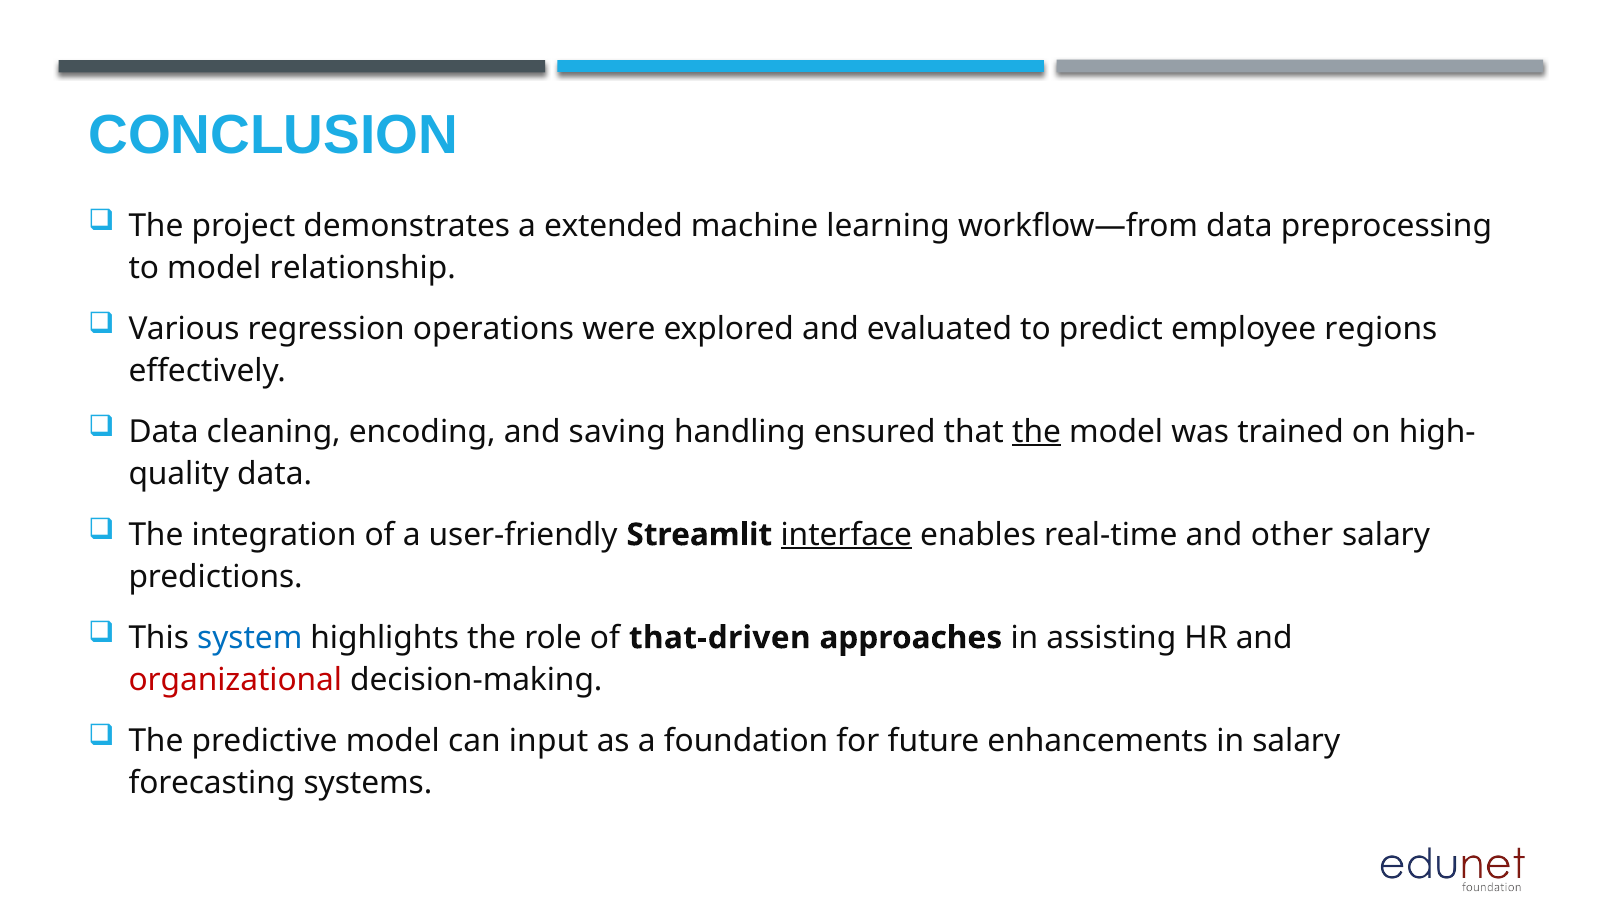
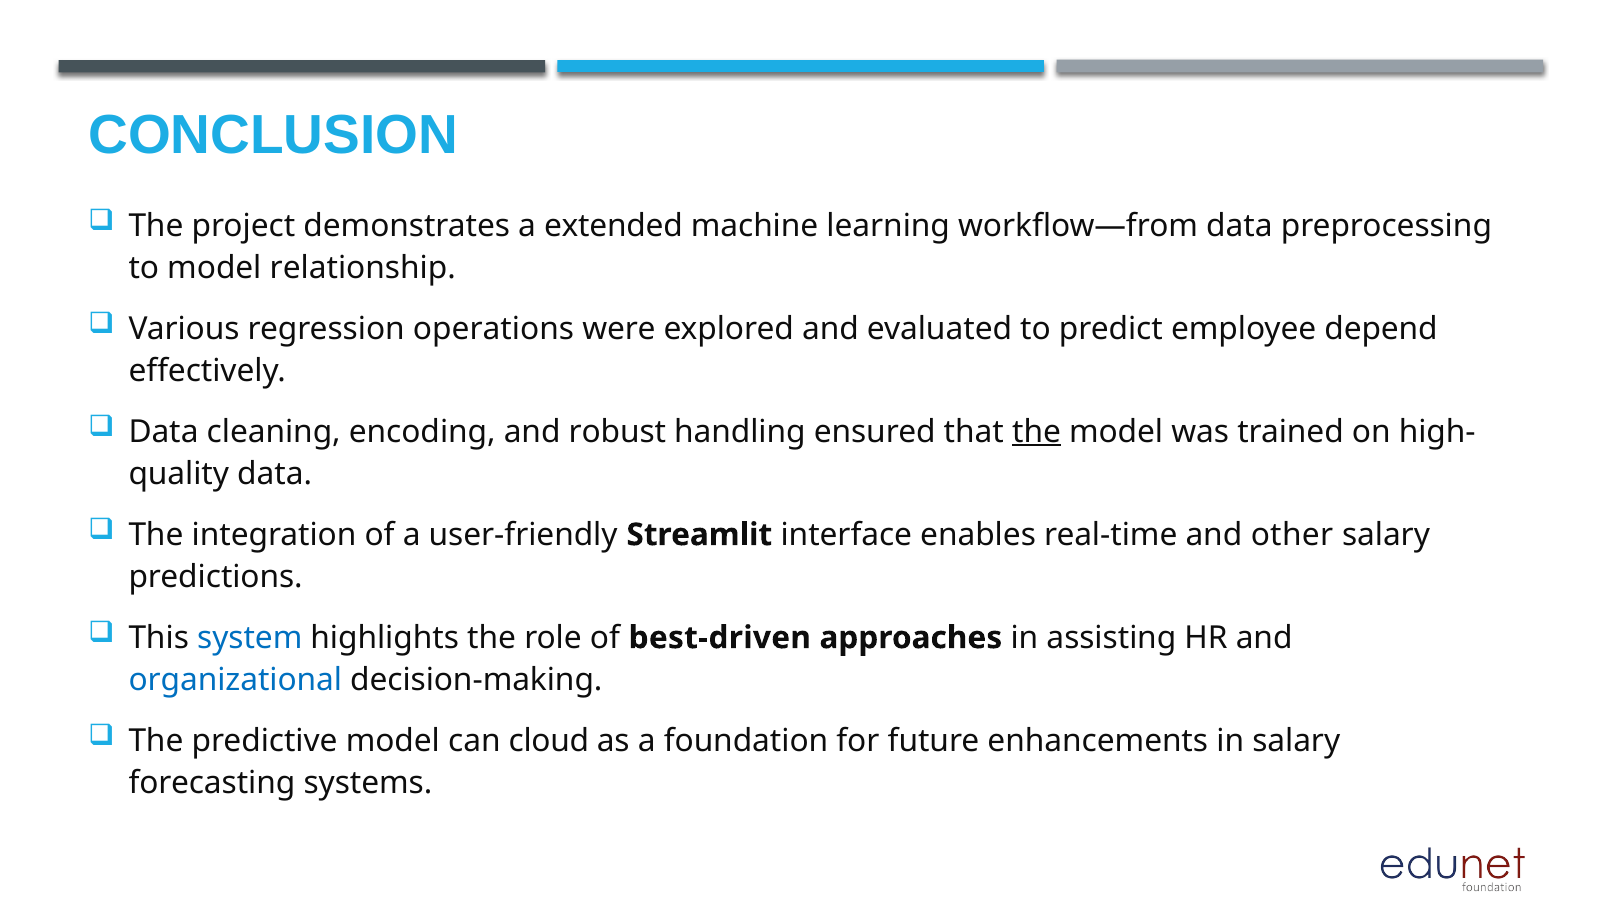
regions: regions -> depend (1381, 329)
saving: saving -> robust (617, 432)
interface underline: present -> none (846, 535)
that-driven: that-driven -> best-driven (720, 638)
organizational colour: red -> blue (235, 680)
input: input -> cloud (549, 741)
